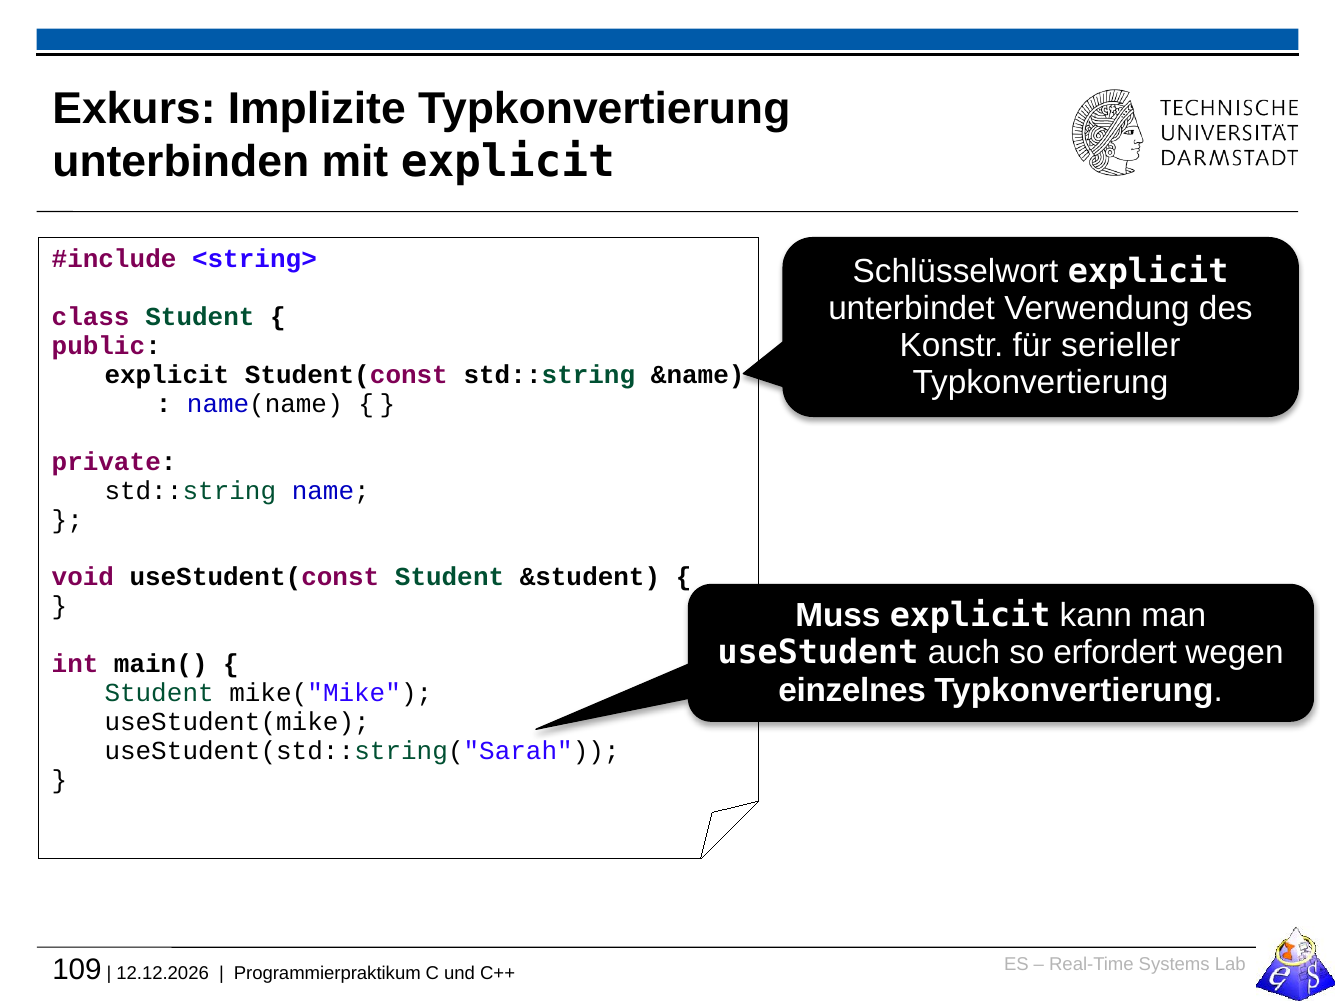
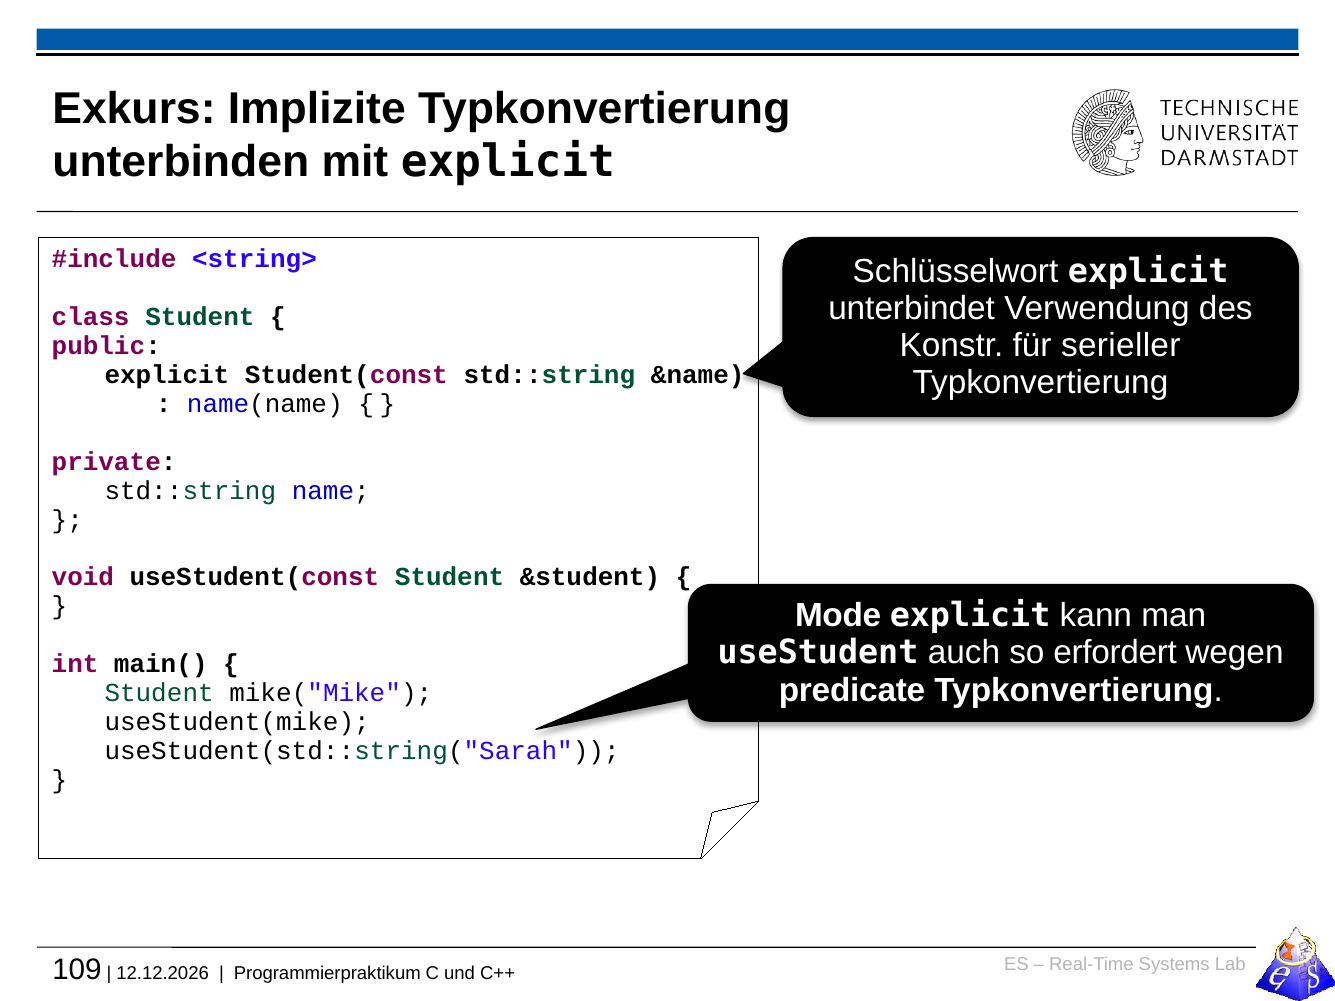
Muss: Muss -> Mode (838, 616)
einzelnes: einzelnes -> predicate (852, 690)
